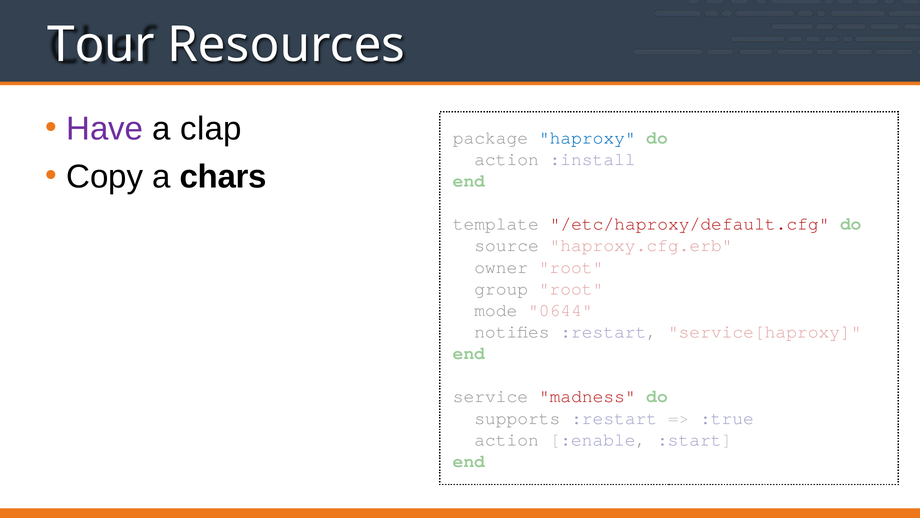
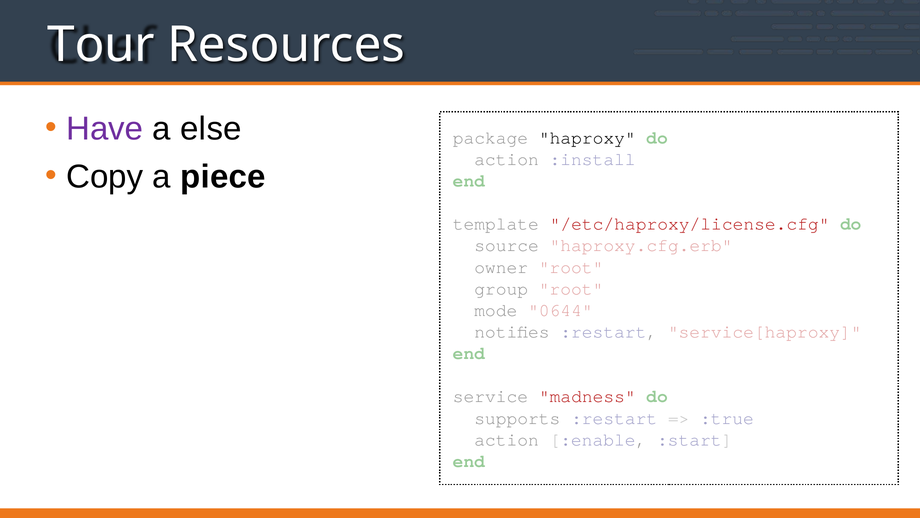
clap: clap -> else (211, 129)
haproxy colour: blue -> black (587, 137)
chars: chars -> piece (223, 177)
/etc/haproxy/default.cfg: /etc/haproxy/default.cfg -> /etc/haproxy/license.cfg (690, 224)
